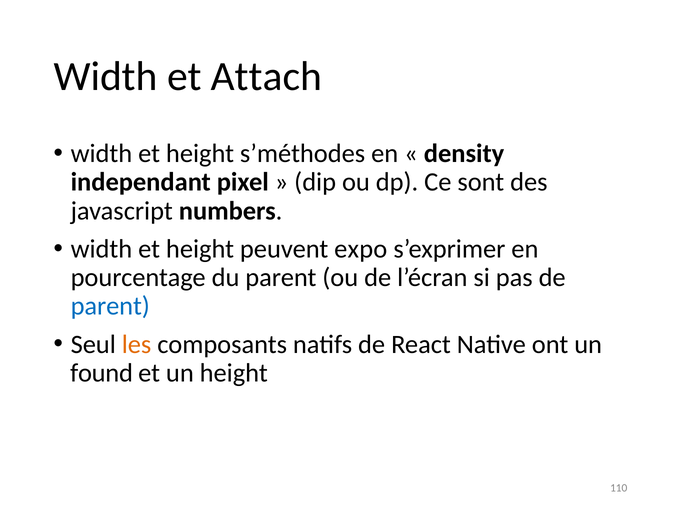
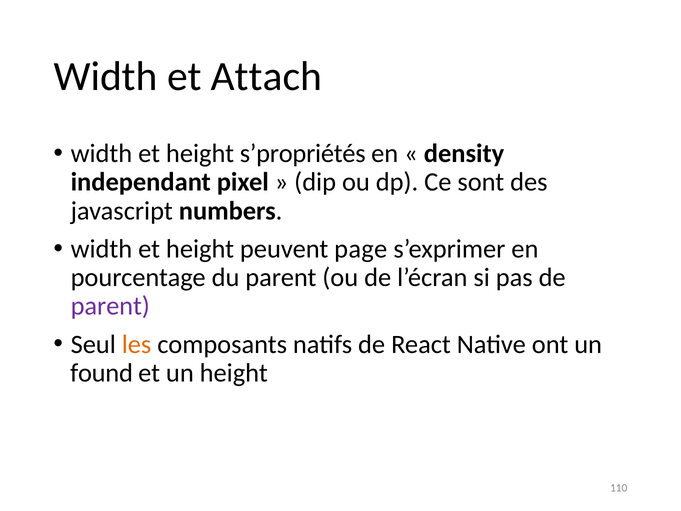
s’méthodes: s’méthodes -> s’propriétés (303, 154)
expo: expo -> page (361, 249)
parent colour: blue -> purple (110, 306)
